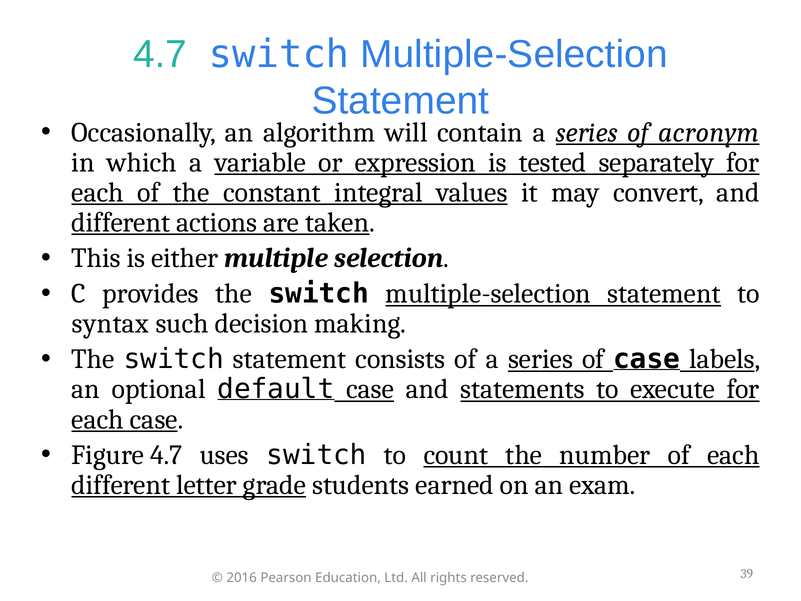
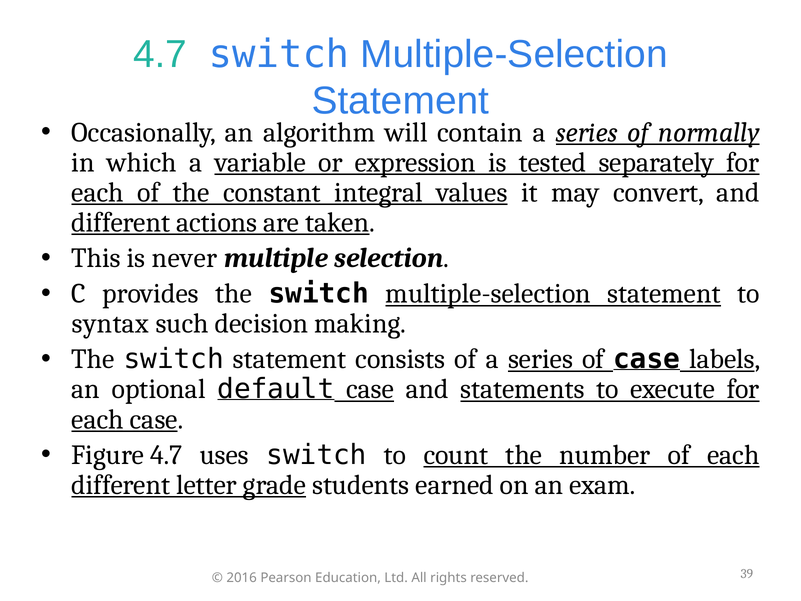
acronym: acronym -> normally (709, 132)
either: either -> never (185, 258)
